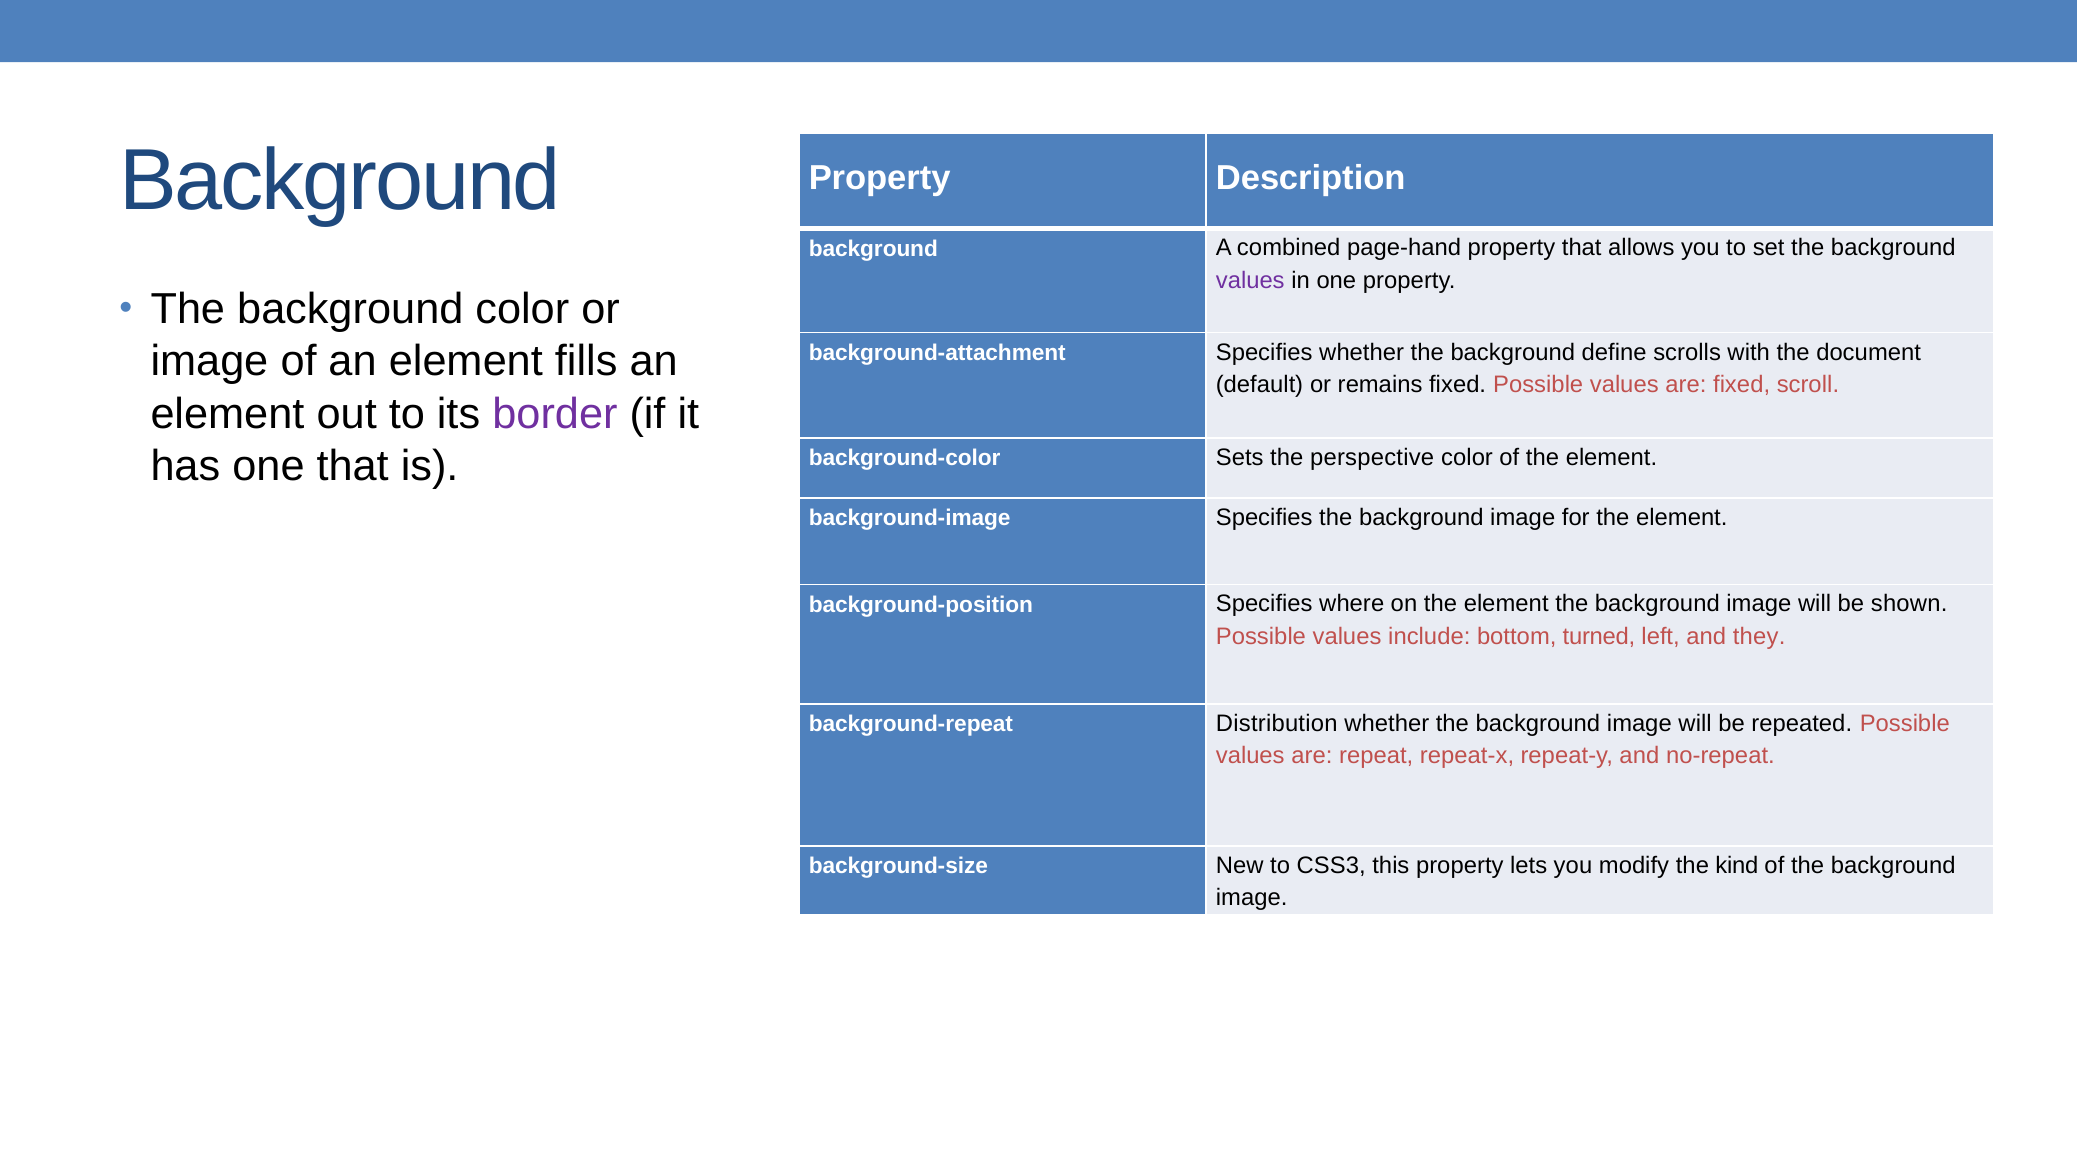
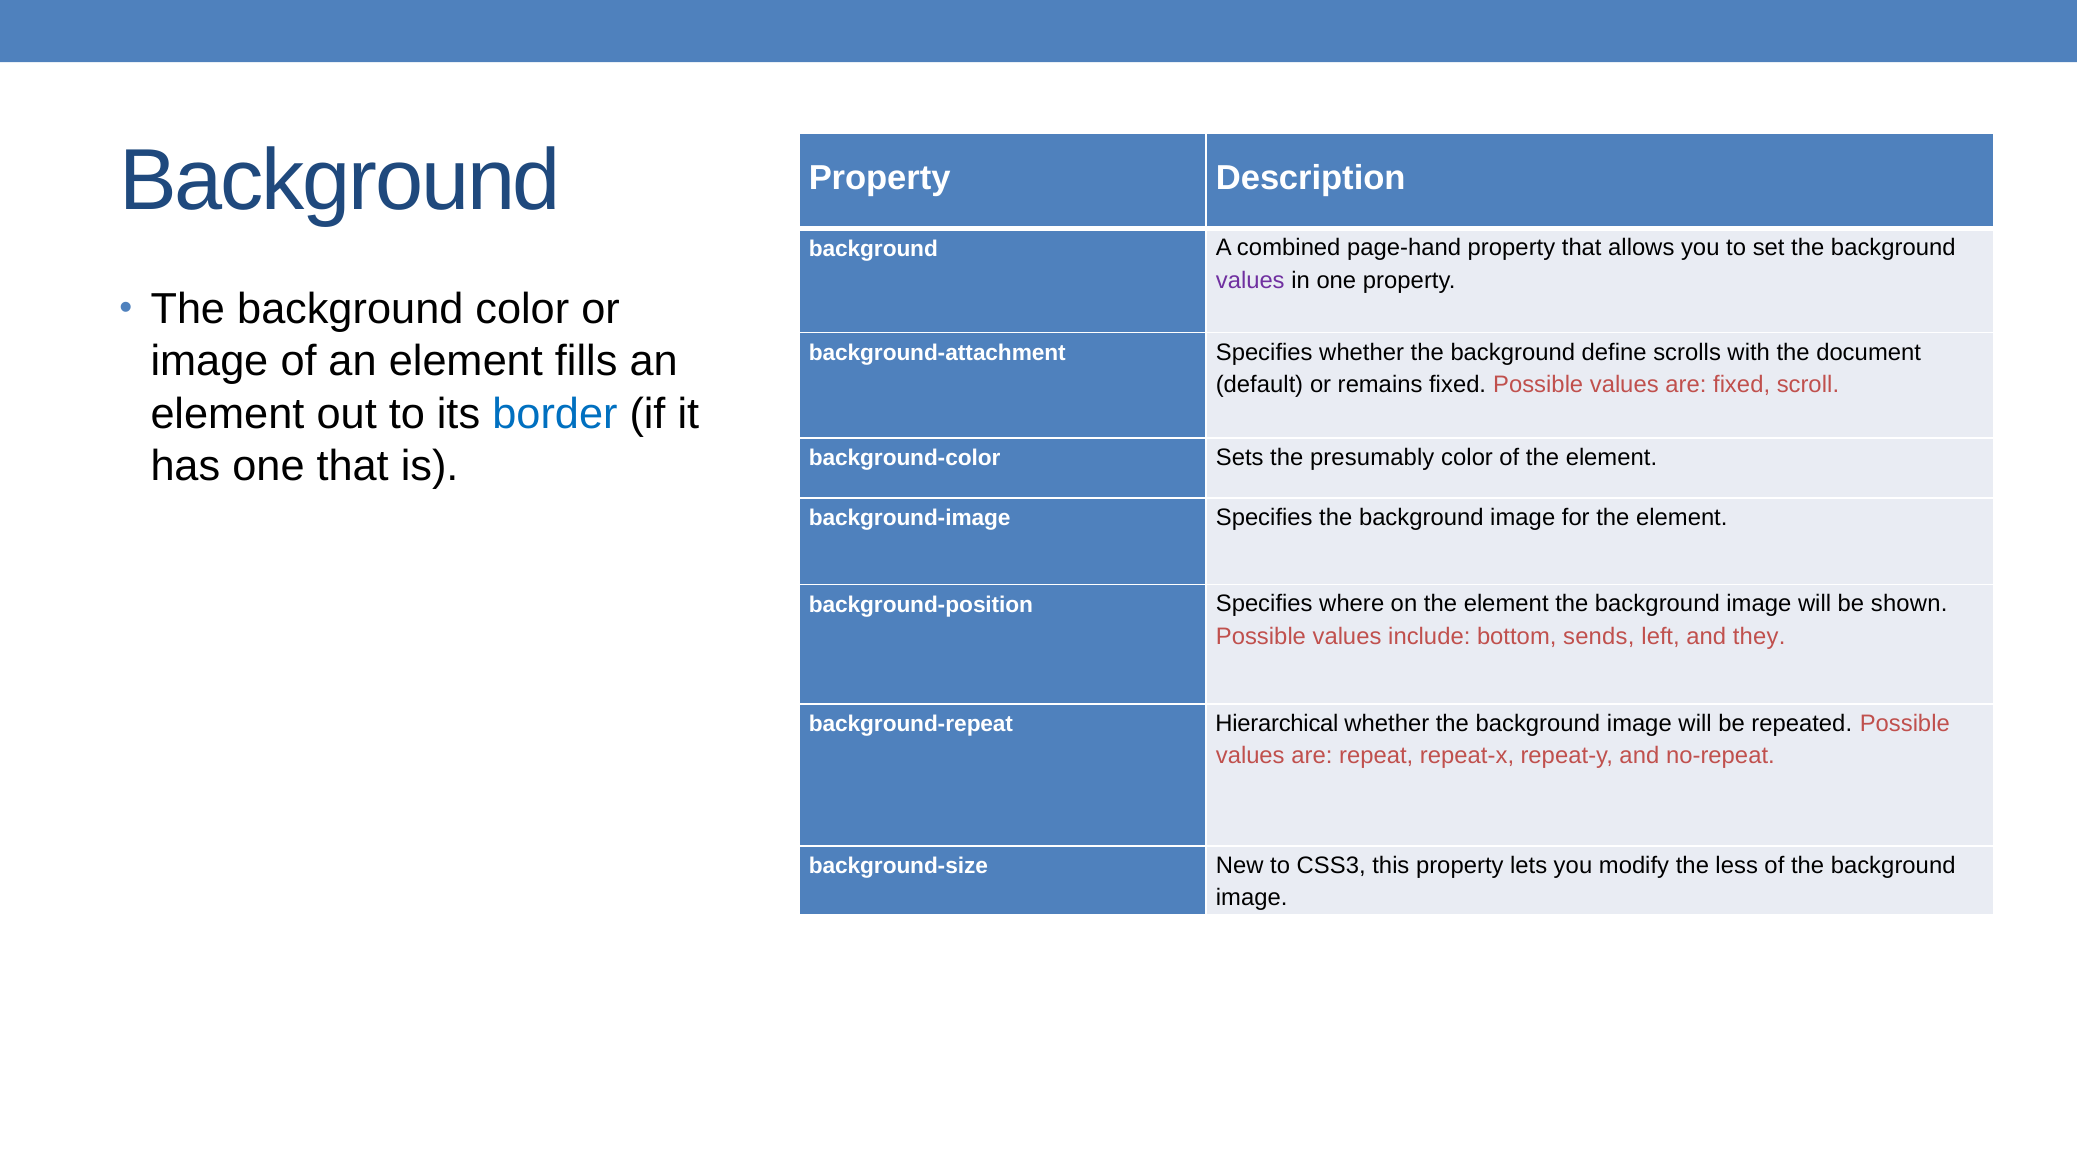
border colour: purple -> blue (555, 413)
perspective: perspective -> presumably (1372, 457)
turned: turned -> sends (1599, 636)
Distribution: Distribution -> Hierarchical (1277, 723)
kind: kind -> less (1737, 865)
